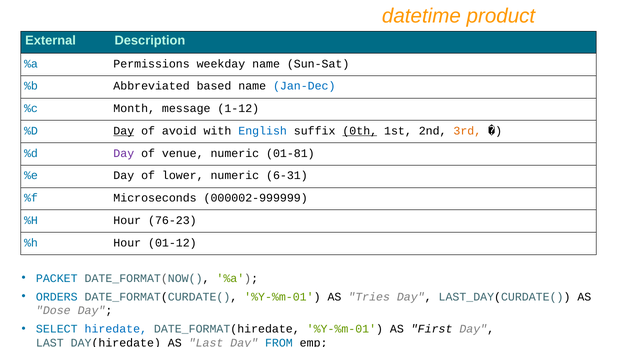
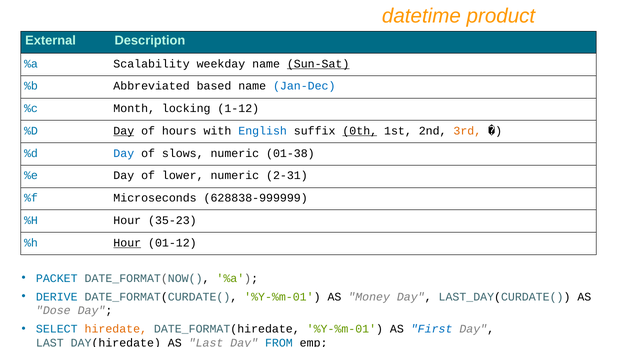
Permissions: Permissions -> Scalability (152, 64)
Sun-Sat underline: none -> present (318, 64)
message: message -> locking (186, 109)
avoid: avoid -> hours (179, 131)
Day colour: purple -> blue (124, 153)
venue: venue -> slows (183, 153)
01-81: 01-81 -> 01-38 (290, 153)
6-31: 6-31 -> 2-31 (287, 176)
000002-999999: 000002-999999 -> 628838-999999 (256, 198)
76-23: 76-23 -> 35-23 (172, 220)
Hour underline: none -> present (127, 243)
ORDERS: ORDERS -> DERIVE (57, 297)
Tries: Tries -> Money (369, 297)
hiredate colour: blue -> orange (116, 329)
First colour: black -> blue (432, 329)
